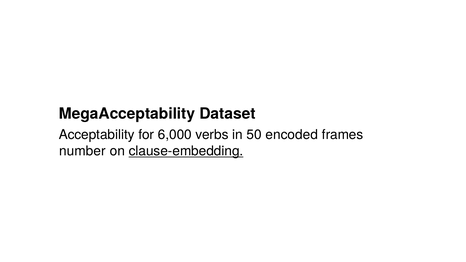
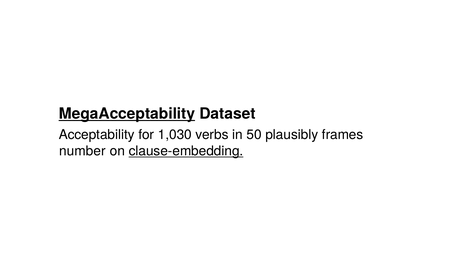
MegaAcceptability underline: none -> present (127, 114)
6,000: 6,000 -> 1,030 (175, 135)
encoded: encoded -> plausibly (292, 135)
